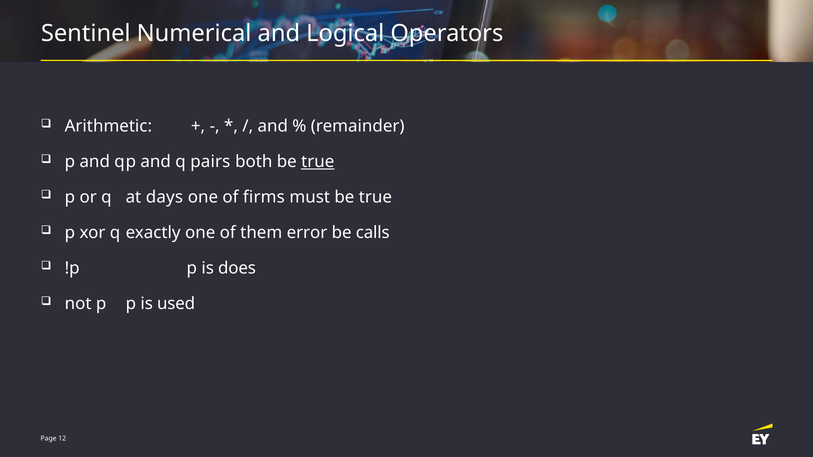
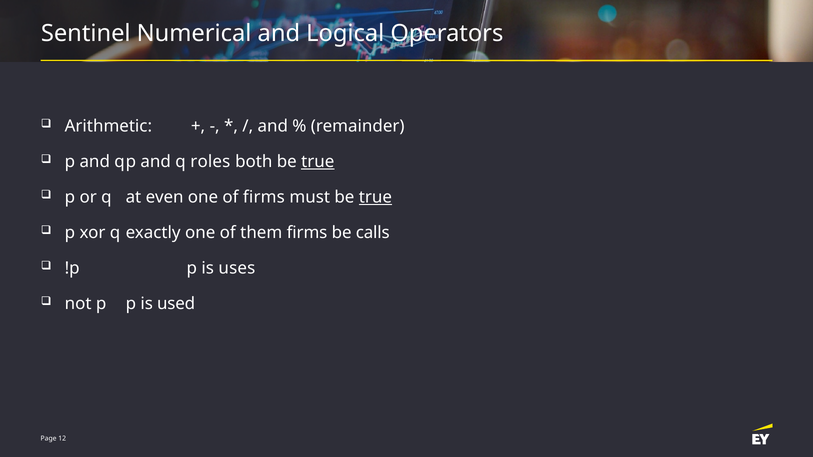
pairs: pairs -> roles (210, 162)
days: days -> even (165, 197)
true underline: none -> present (375, 197)
them error: error -> firms (307, 233)
does: does -> uses (237, 268)
